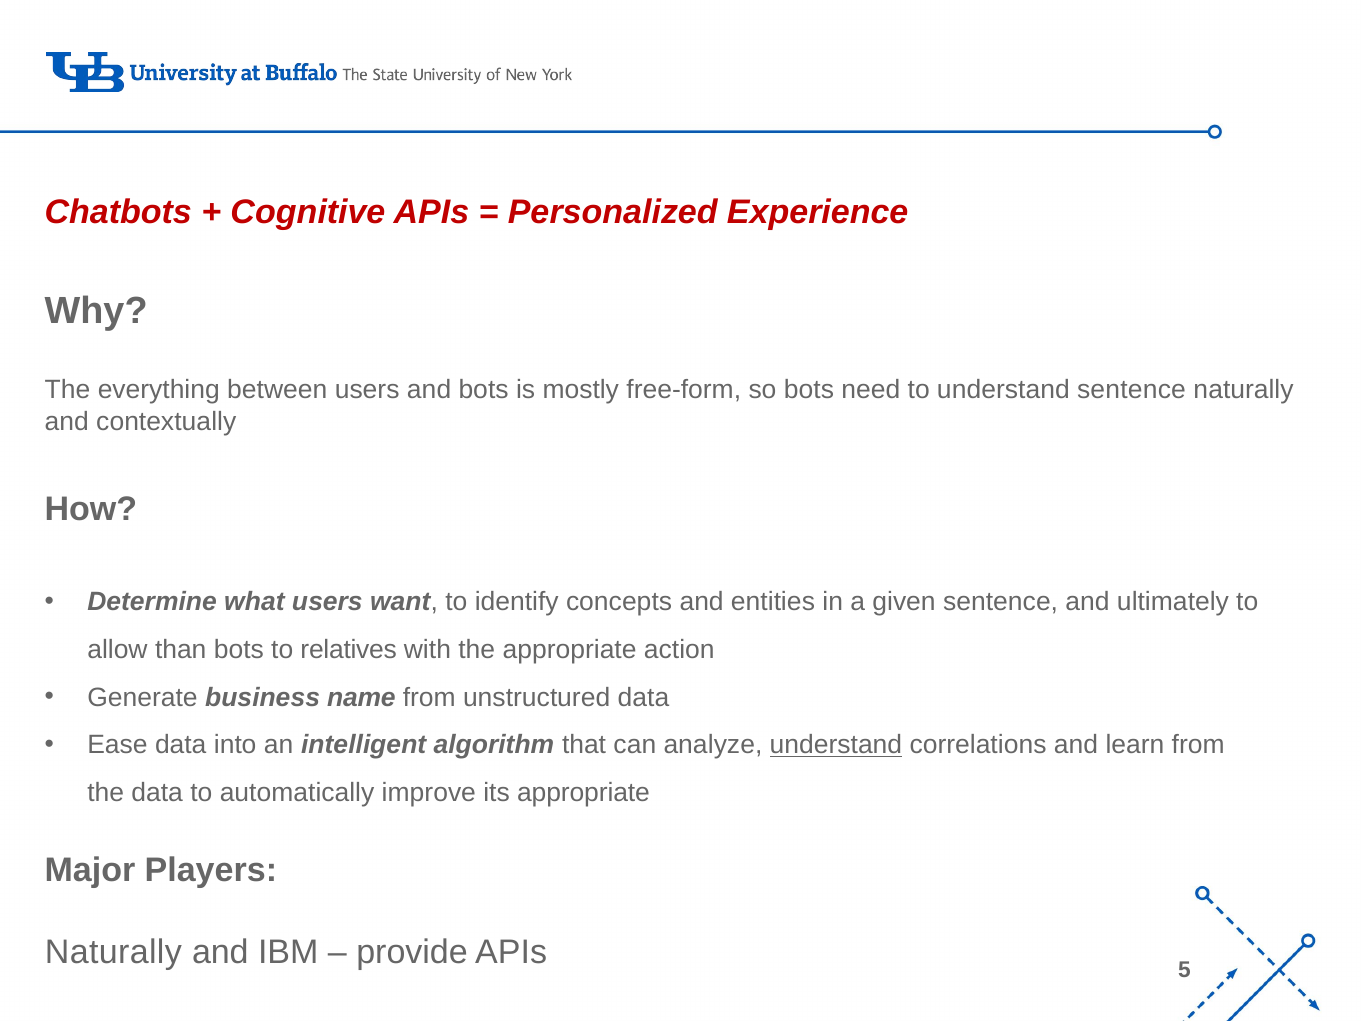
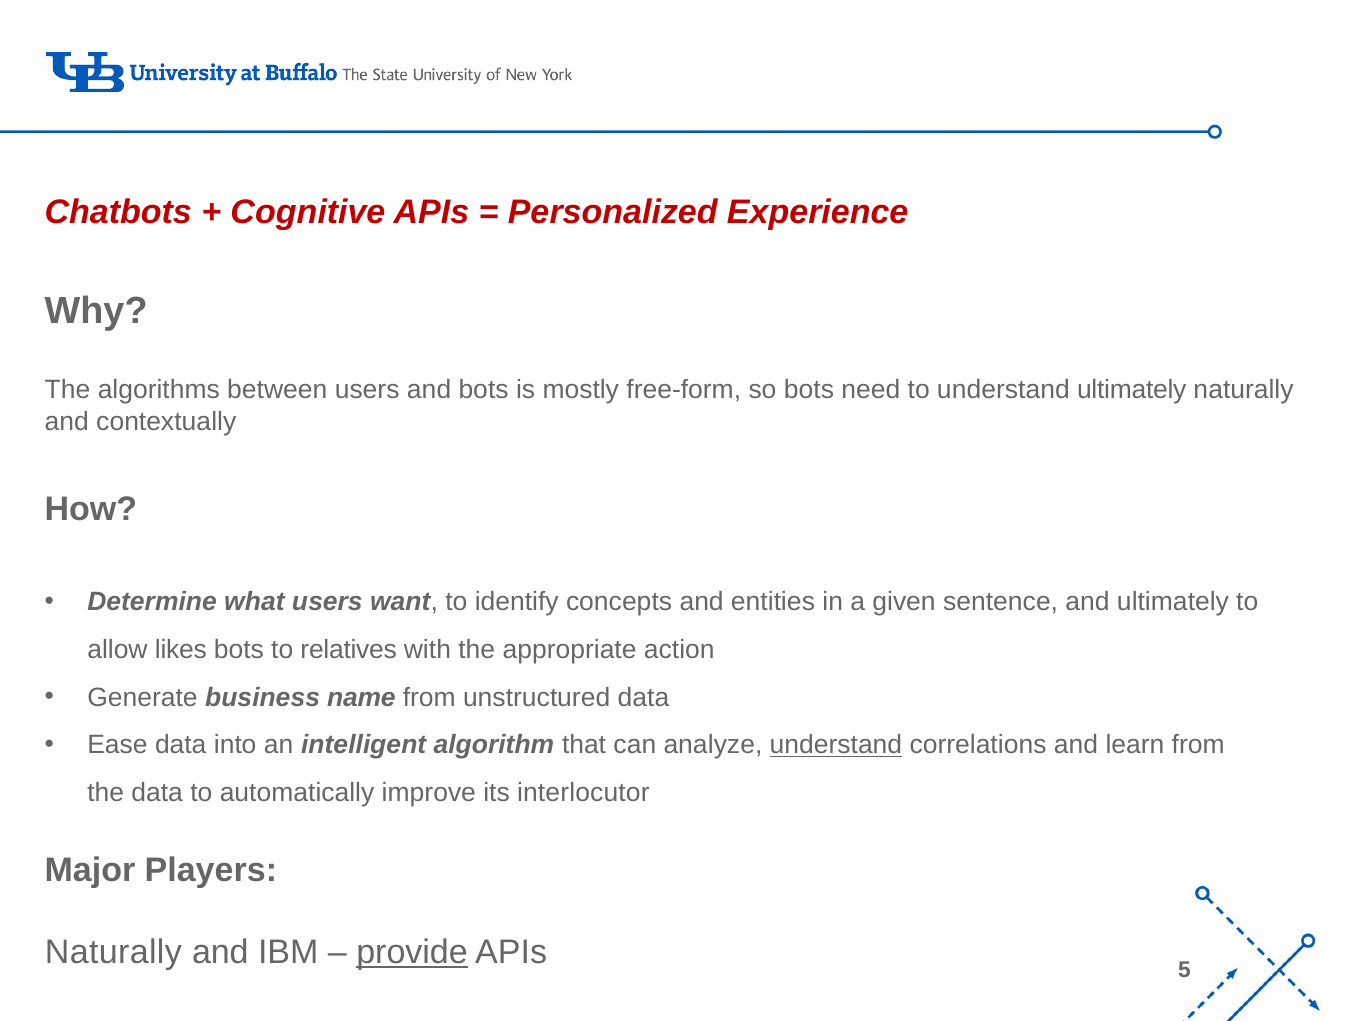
everything: everything -> algorithms (159, 390)
understand sentence: sentence -> ultimately (1132, 390)
than: than -> likes (181, 650)
its appropriate: appropriate -> interlocutor (583, 793)
provide underline: none -> present (412, 952)
